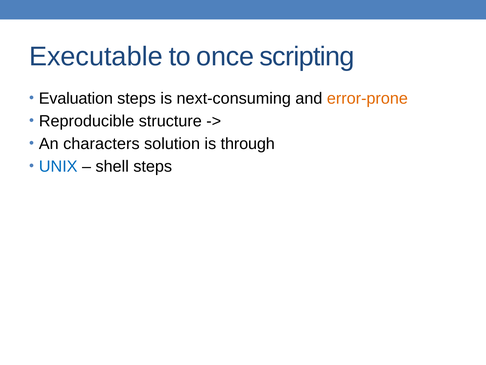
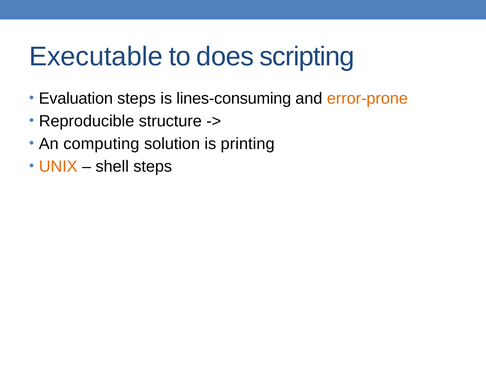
once: once -> does (225, 57)
next-consuming: next-consuming -> lines-consuming (234, 98)
characters: characters -> computing (101, 144)
through: through -> printing (248, 144)
UNIX colour: blue -> orange (58, 166)
